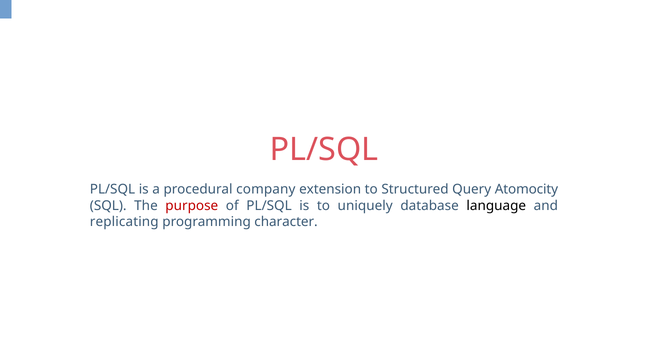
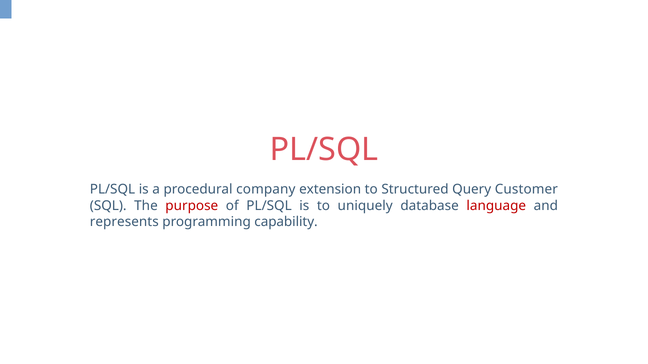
Atomocity: Atomocity -> Customer (526, 190)
language colour: black -> red (496, 206)
replicating: replicating -> represents (124, 222)
character: character -> capability (286, 222)
